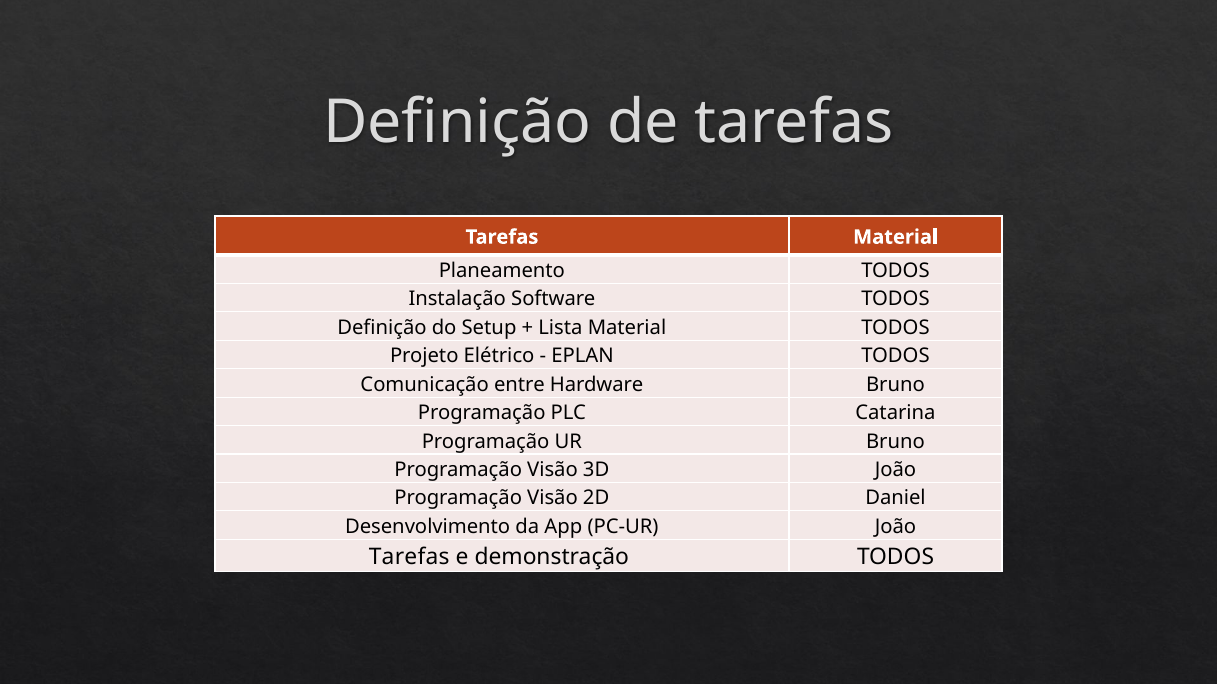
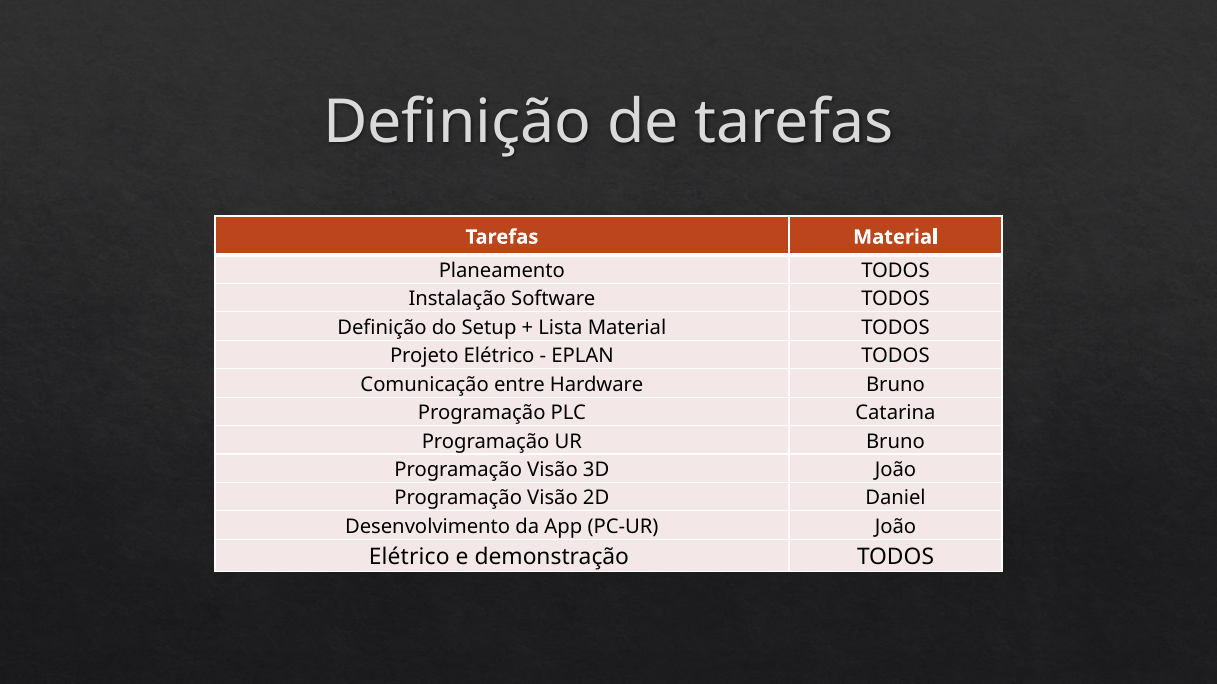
Tarefas: Tarefas -> Elétrico (409, 557)
